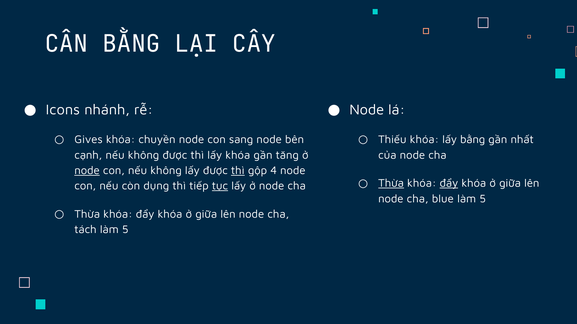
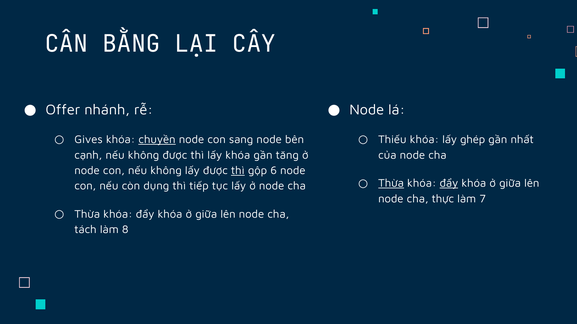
Icons: Icons -> Offer (63, 110)
chuyền underline: none -> present (157, 140)
lấy bằng: bằng -> ghép (473, 140)
node underline: present -> none (87, 171)
4: 4 -> 6 (274, 171)
tục underline: present -> none (220, 186)
blue: blue -> thực (443, 199)
5: 5 -> 7 (483, 199)
tách làm 5: 5 -> 8 (125, 230)
